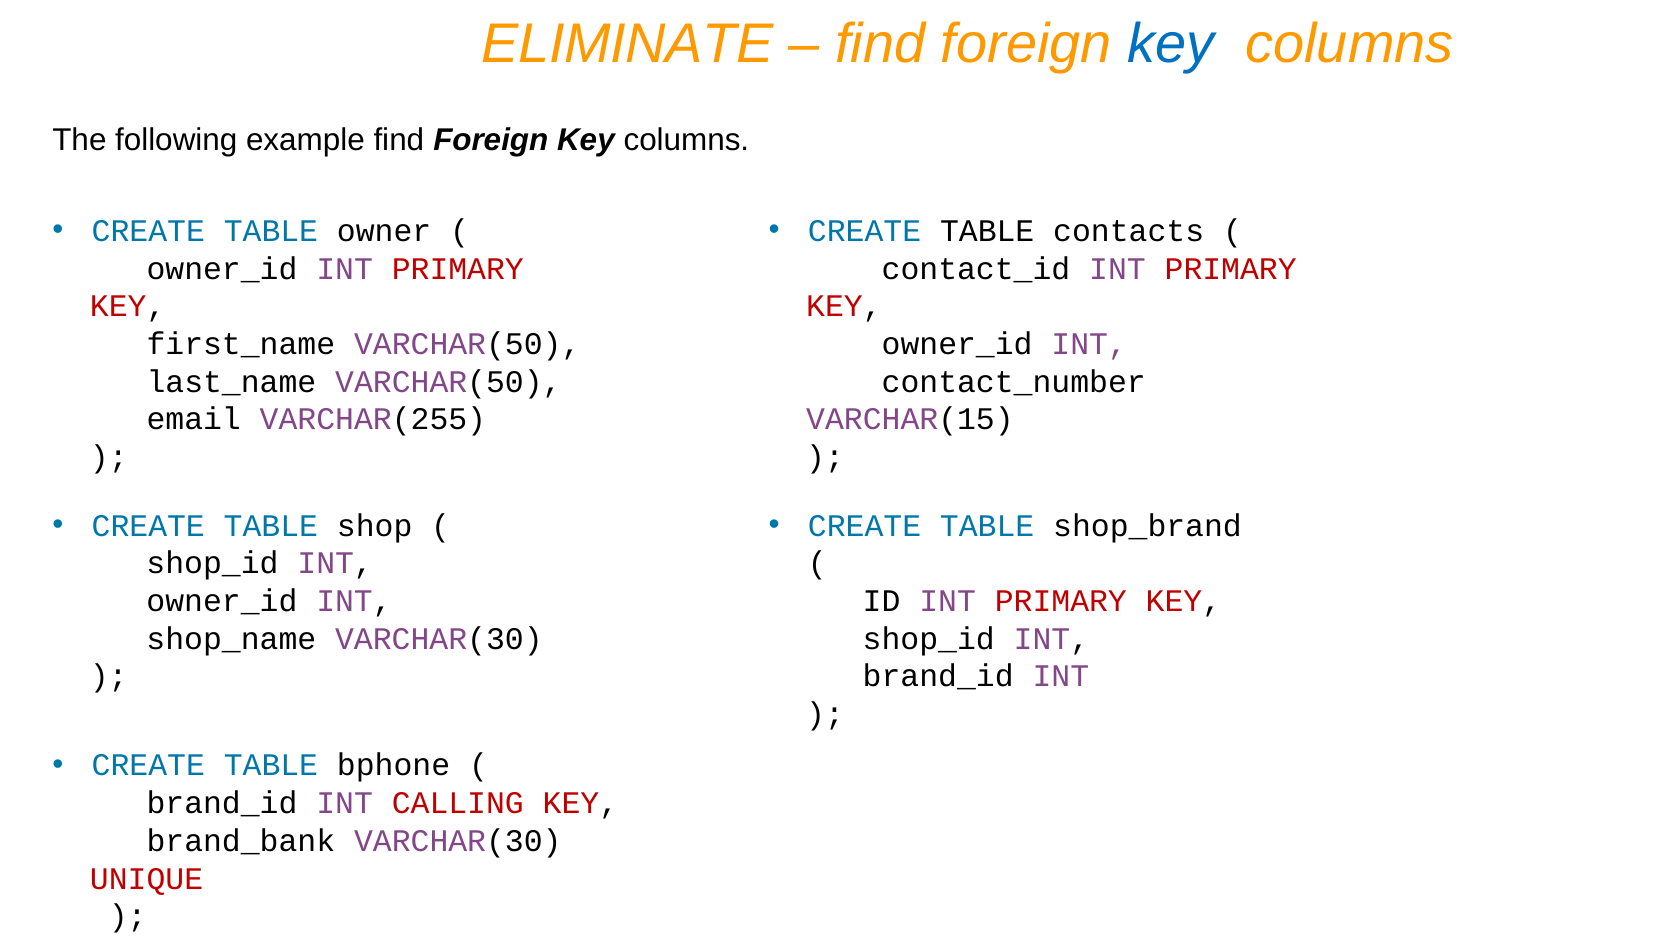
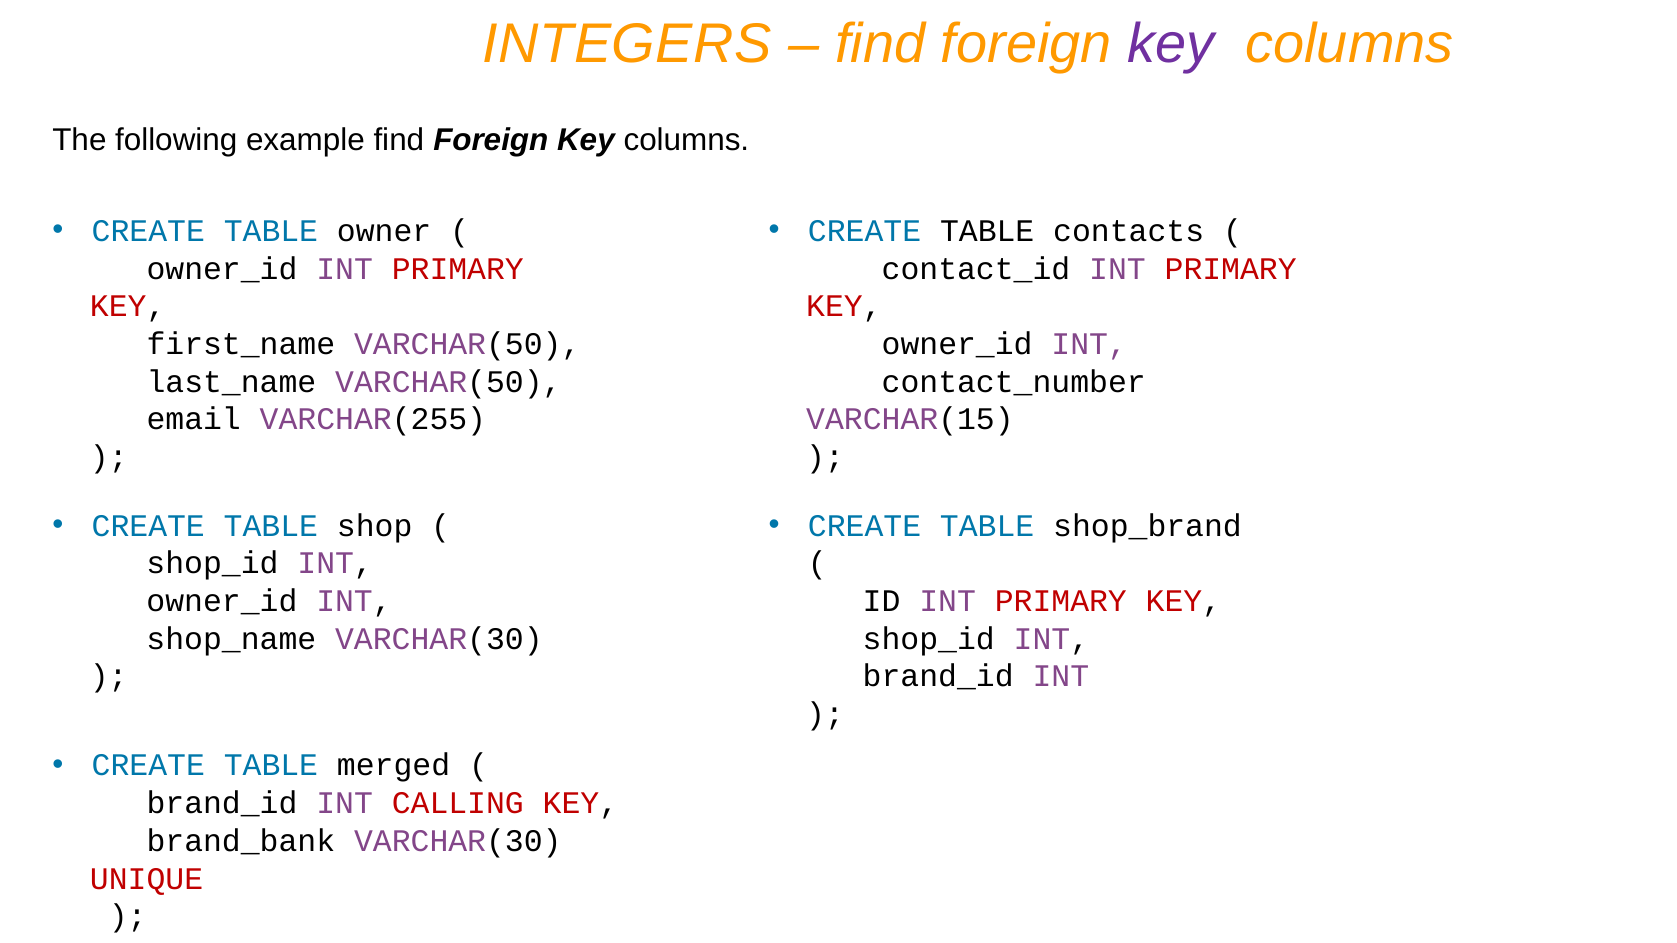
ELIMINATE: ELIMINATE -> INTEGERS (627, 44)
key colour: blue -> purple (1171, 44)
bphone: bphone -> merged (394, 766)
